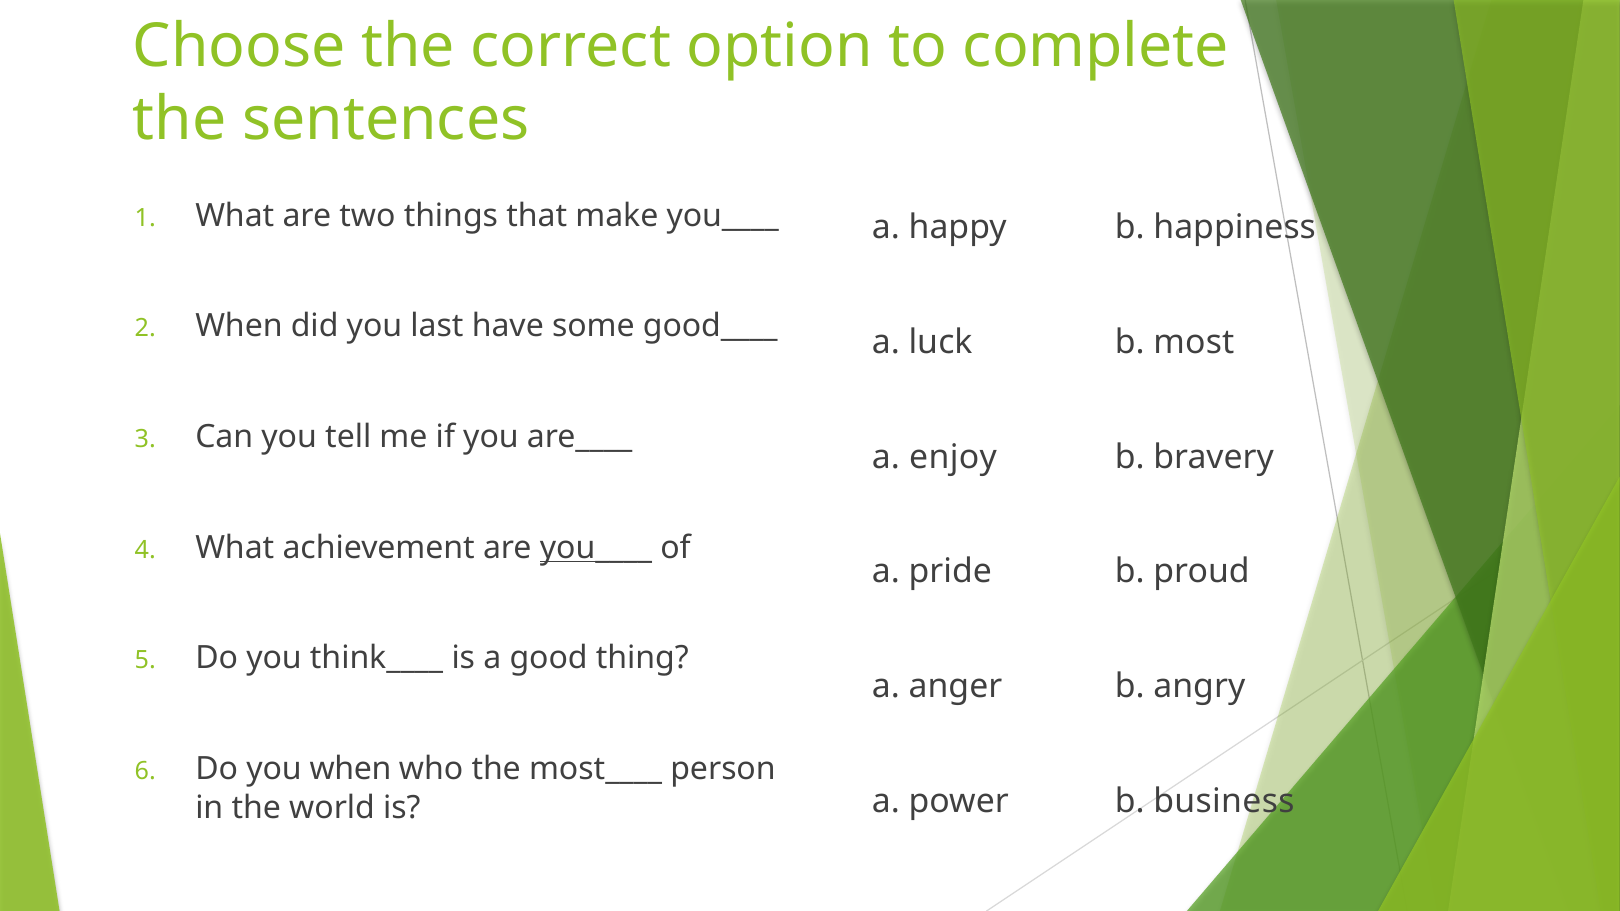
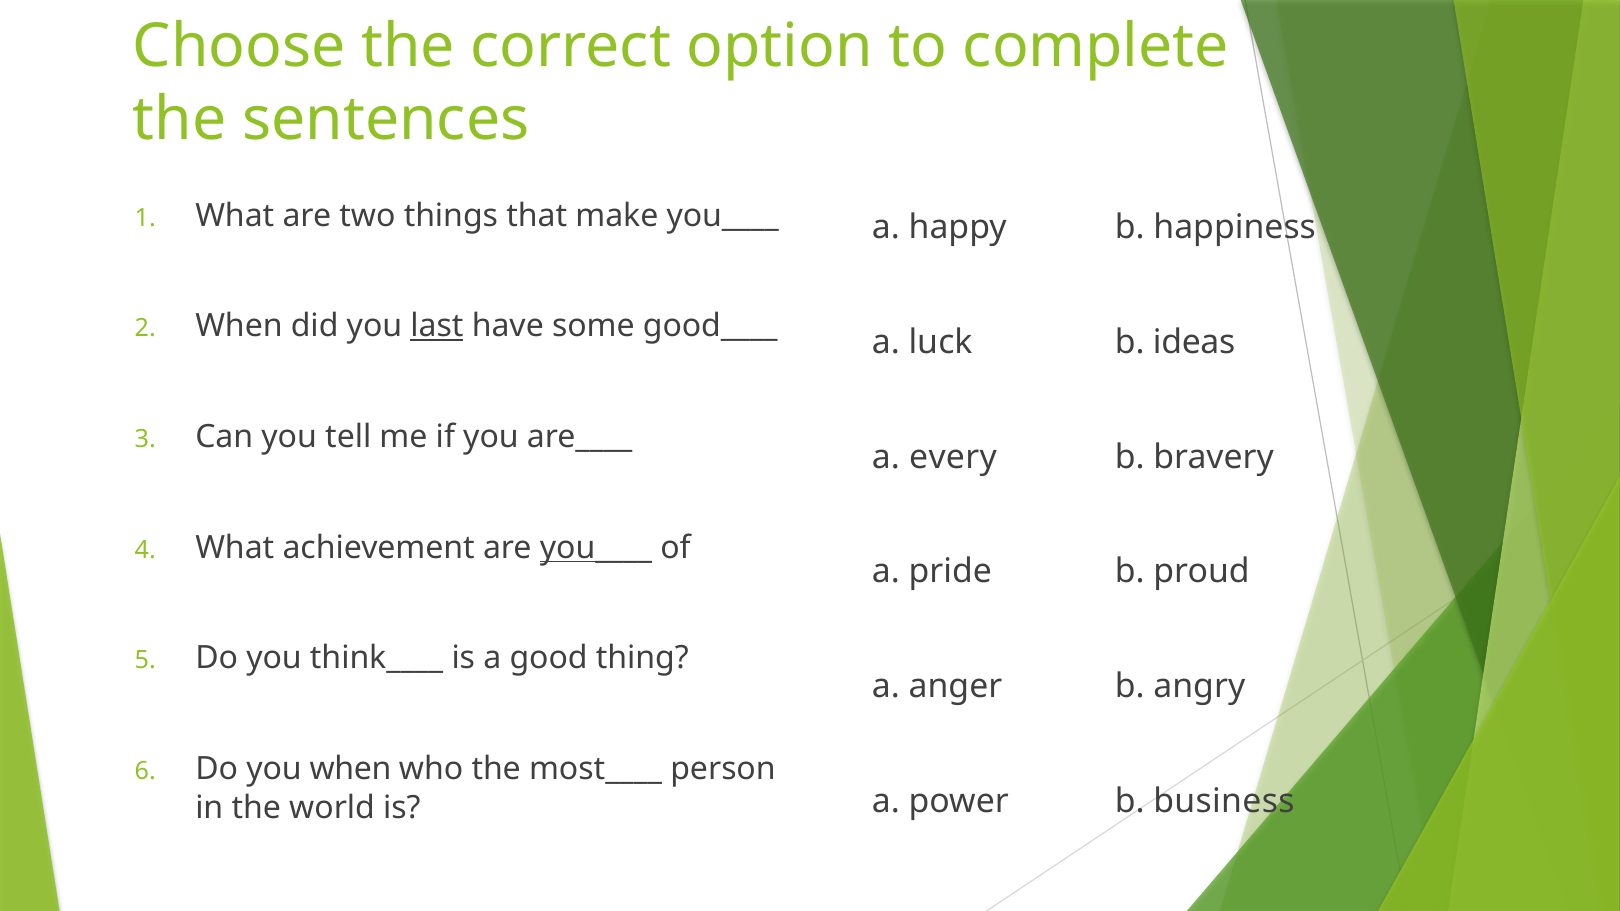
last underline: none -> present (437, 326)
most: most -> ideas (1194, 342)
enjoy: enjoy -> every (953, 457)
